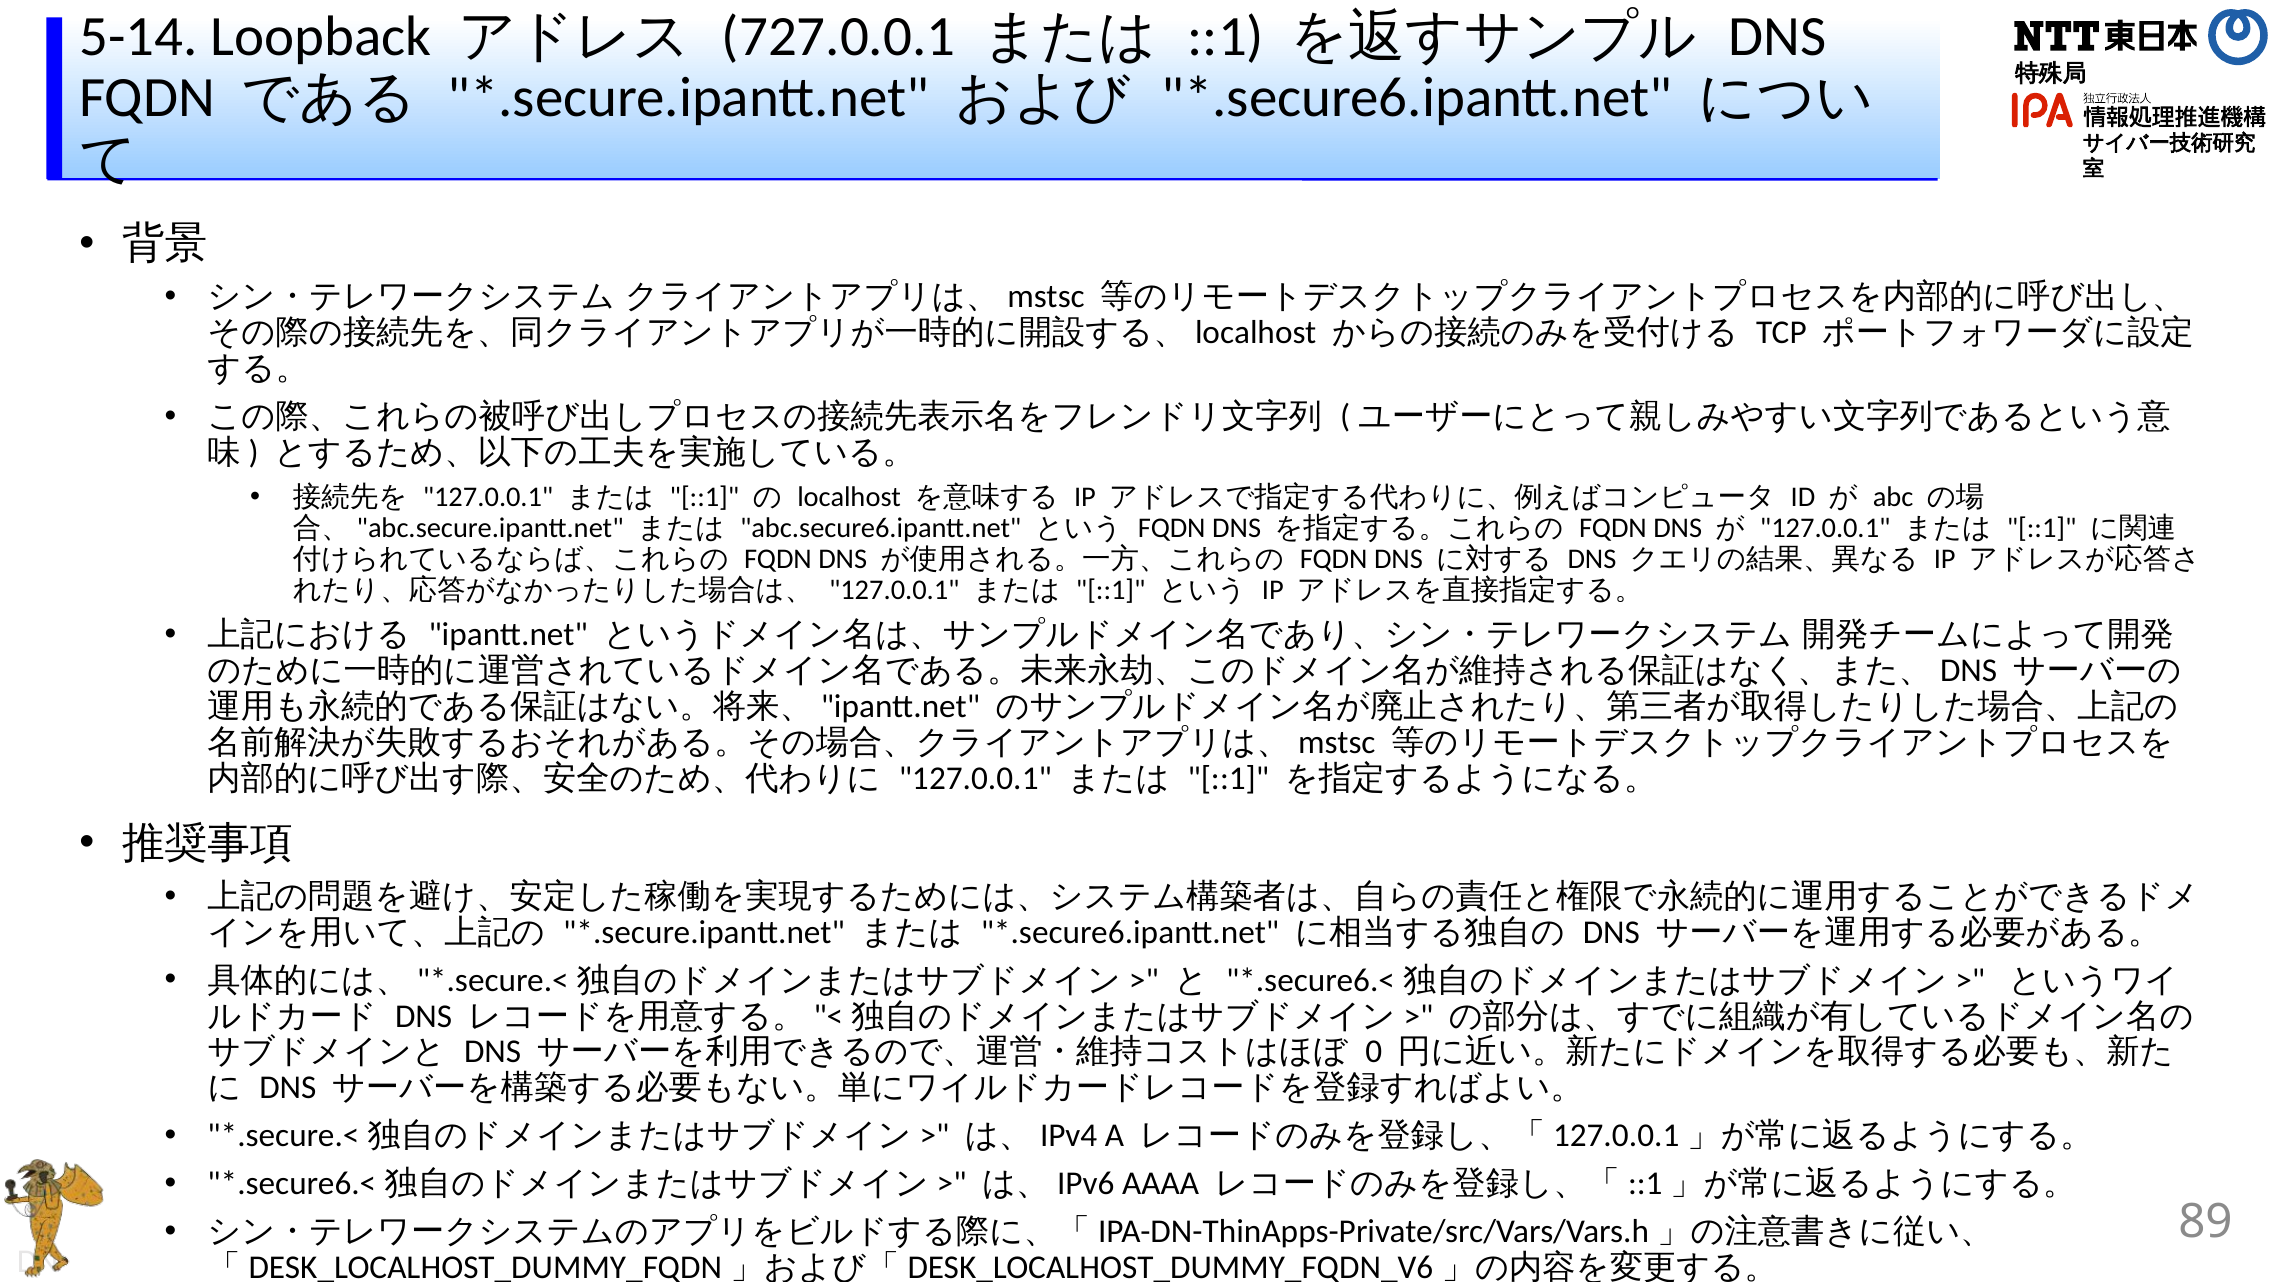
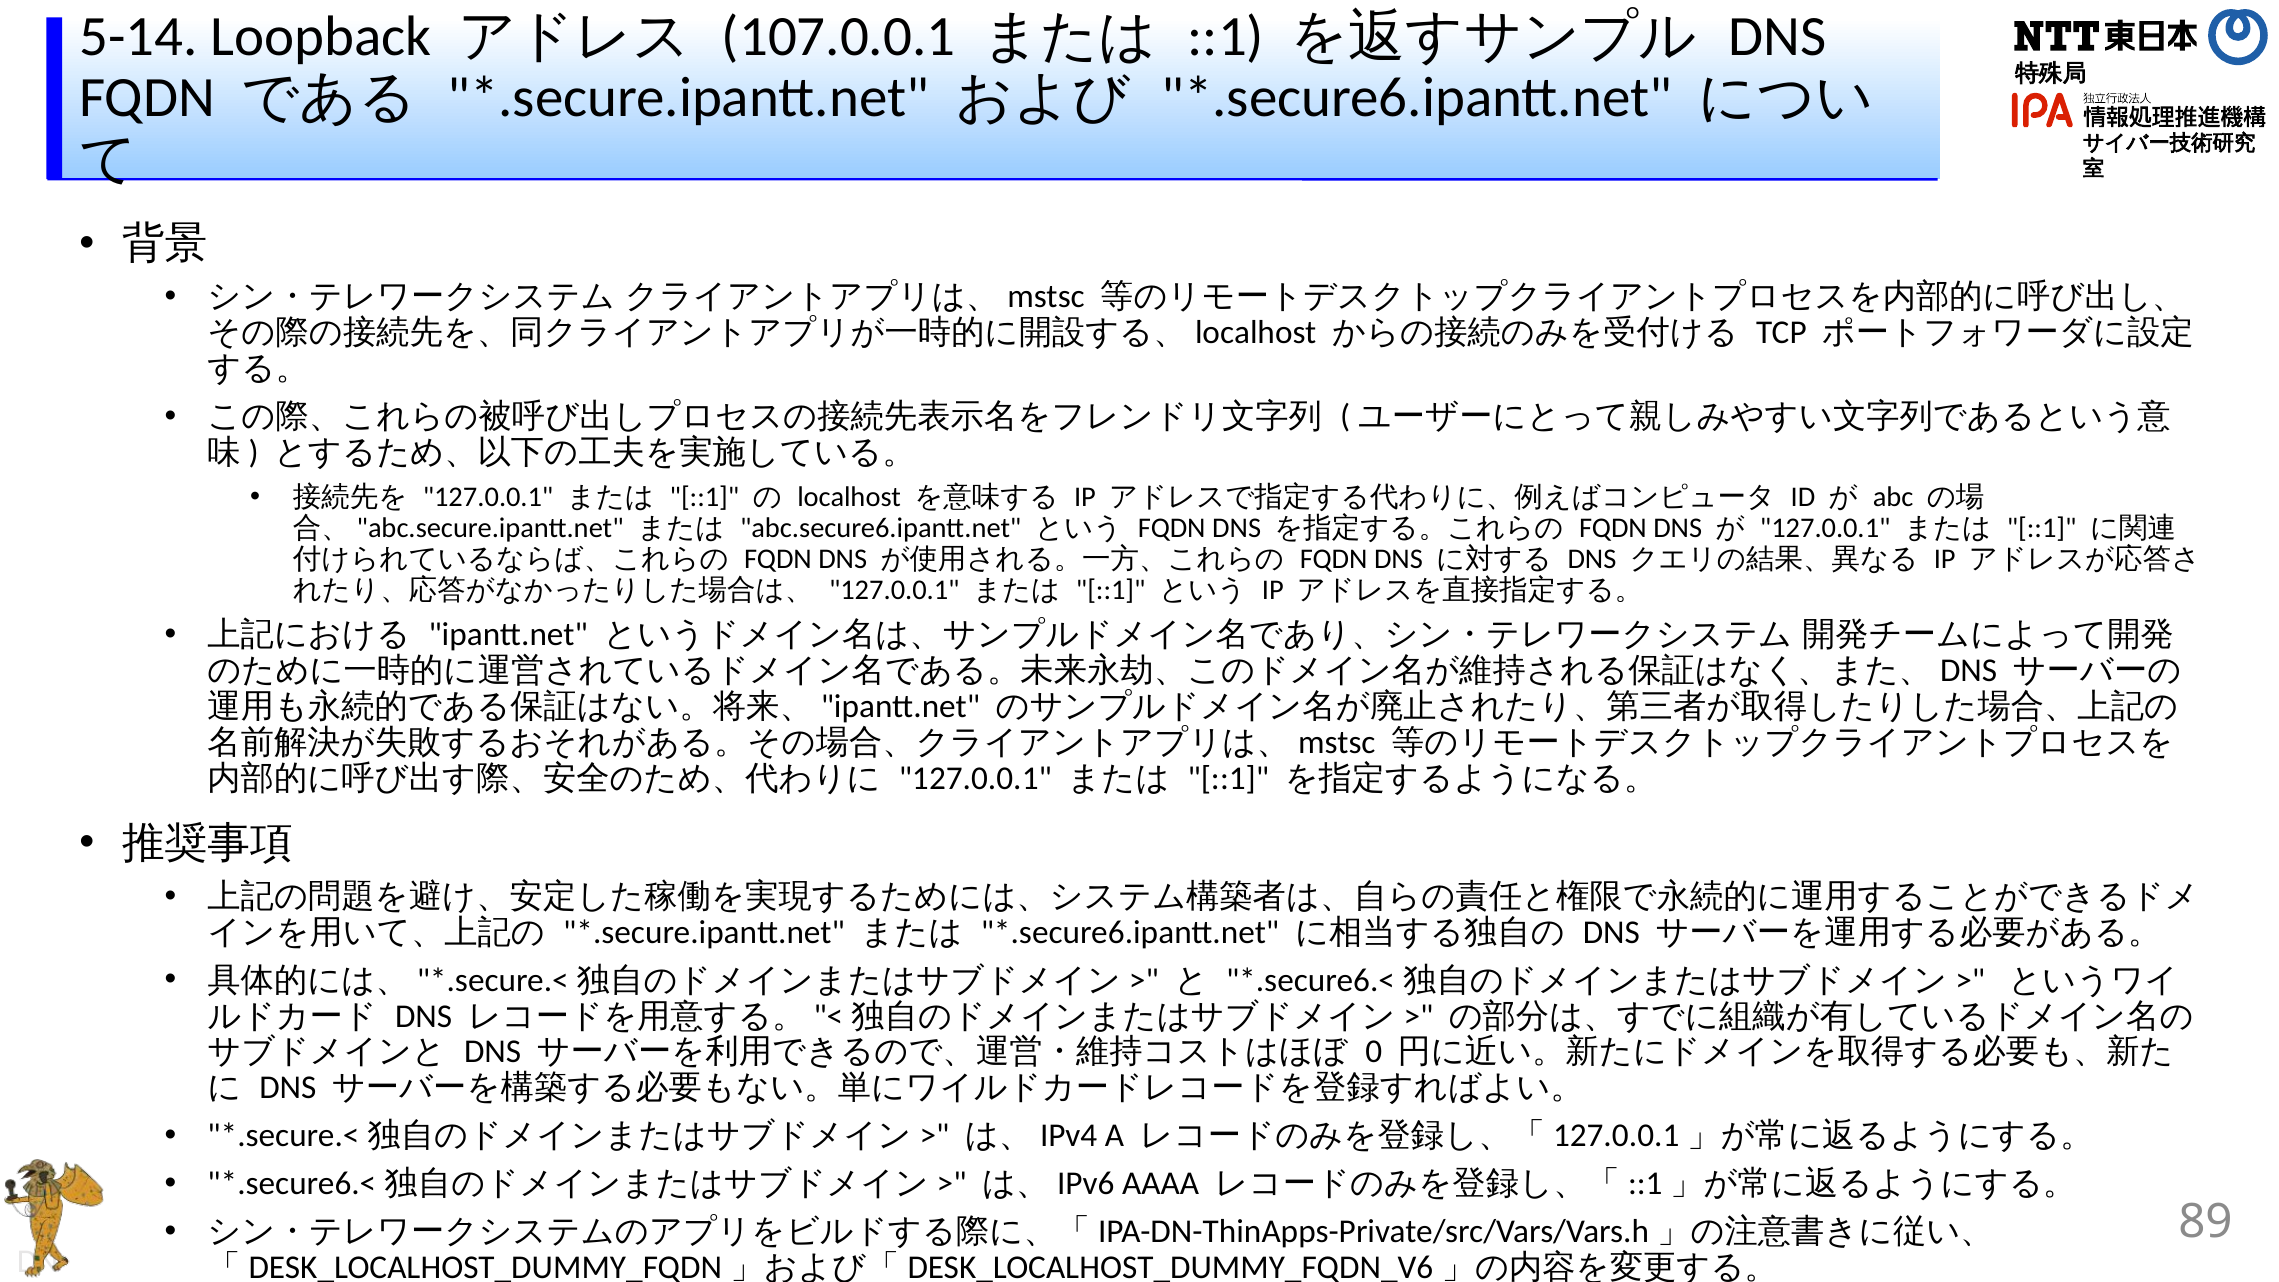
727.0.0.1: 727.0.0.1 -> 107.0.0.1 (839, 37)
